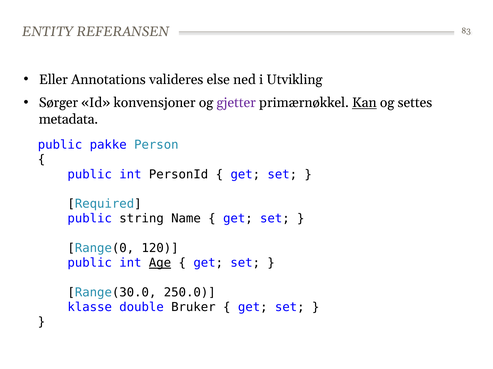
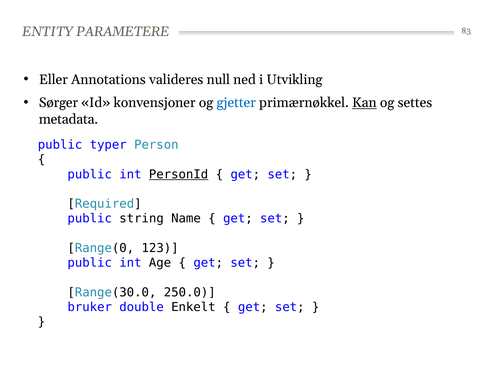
REFERANSEN: REFERANSEN -> PARAMETERE (123, 32)
else: else -> null (218, 80)
gjetter colour: purple -> blue (236, 103)
pakke: pakke -> typer (108, 145)
PersonId underline: none -> present (179, 175)
120: 120 -> 123 (160, 249)
Age underline: present -> none (160, 263)
klasse: klasse -> bruker (90, 308)
Bruker: Bruker -> Enkelt (193, 308)
